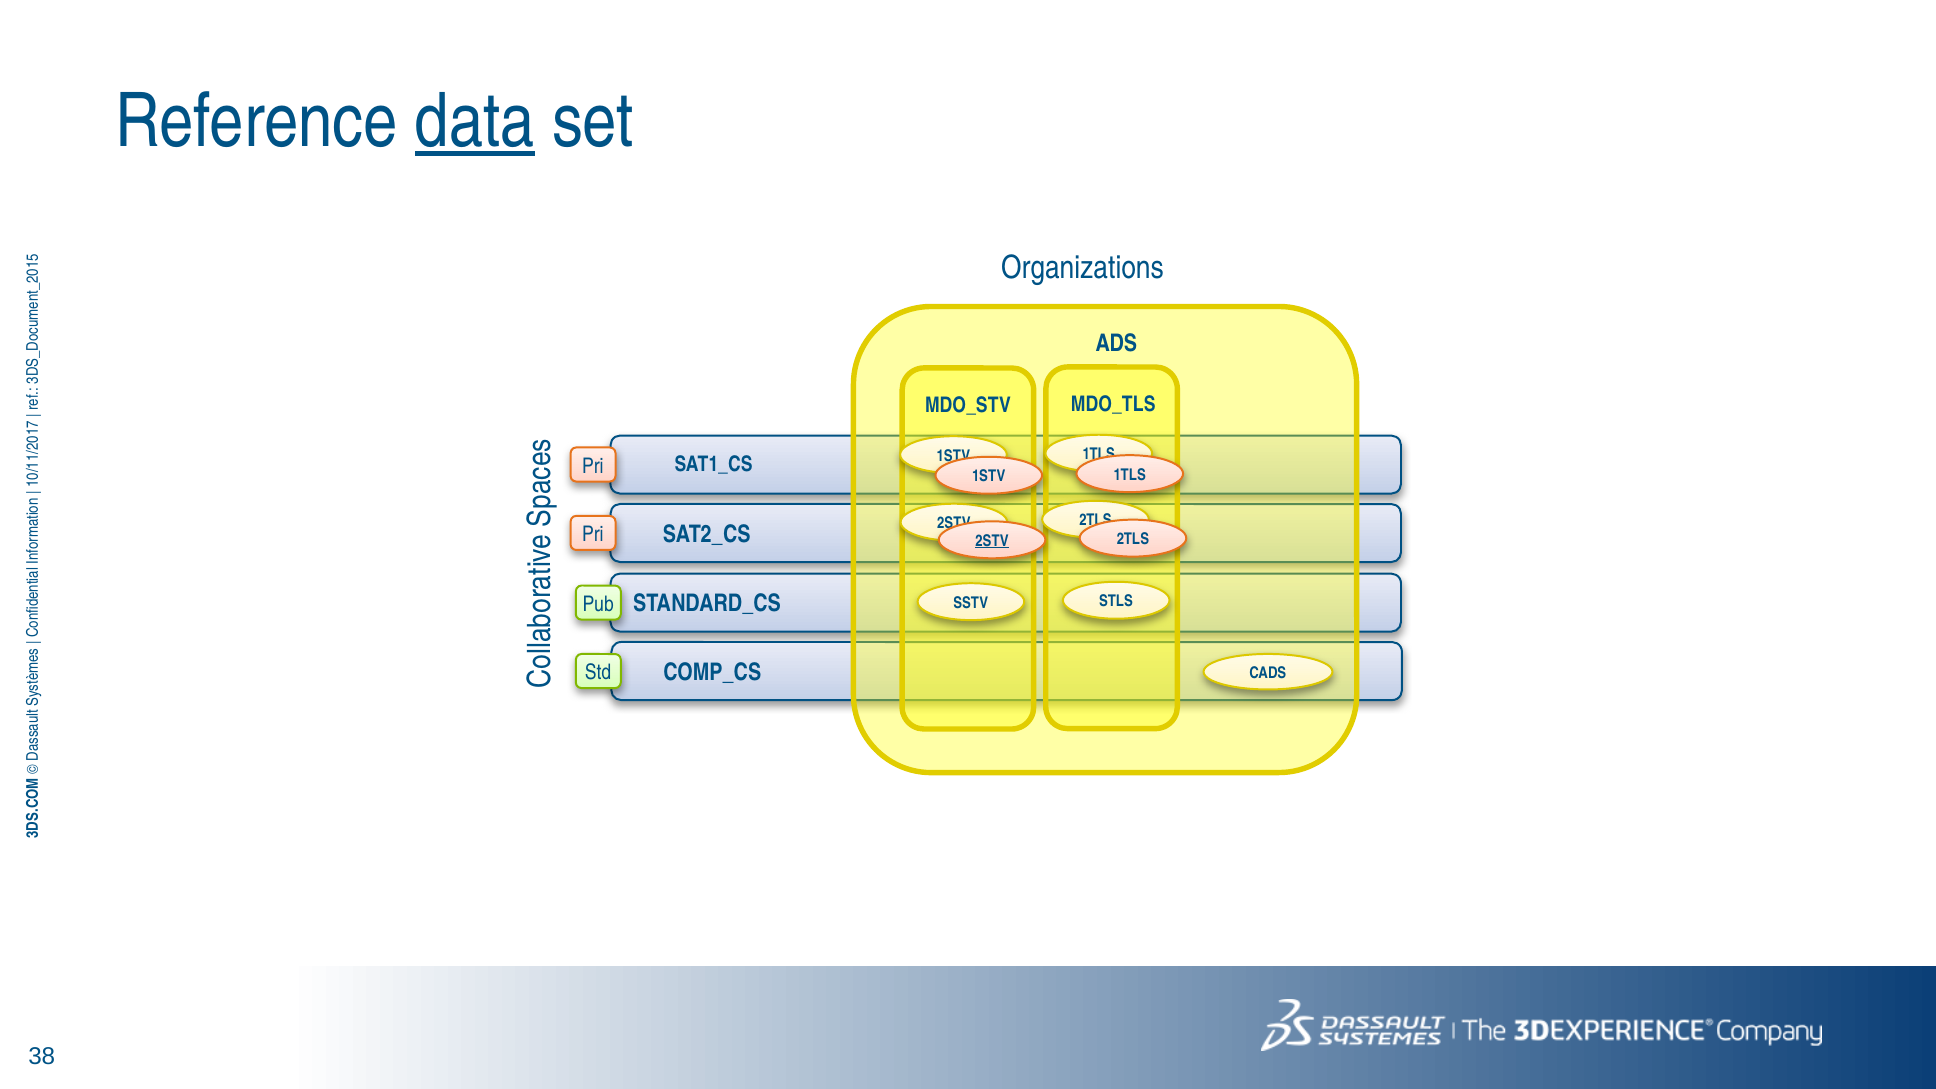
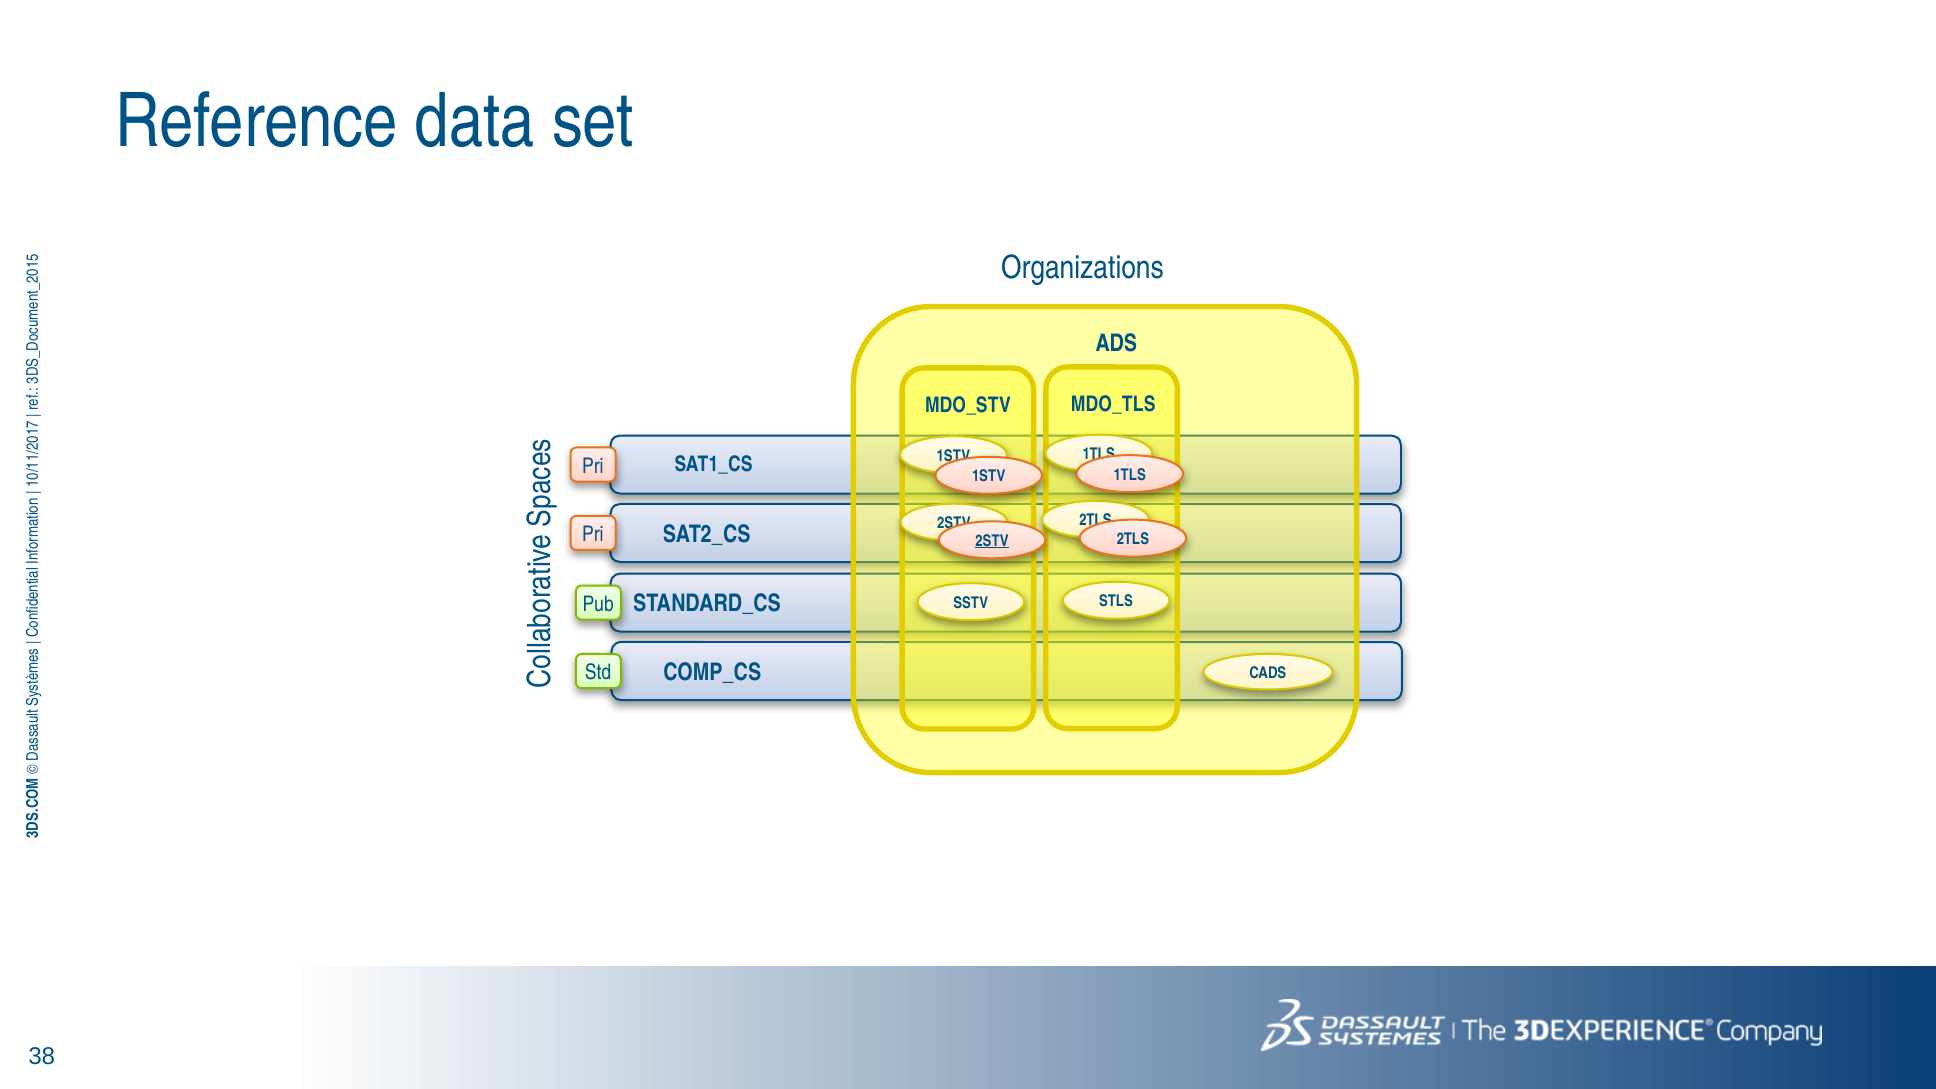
data underline: present -> none (475, 121)
